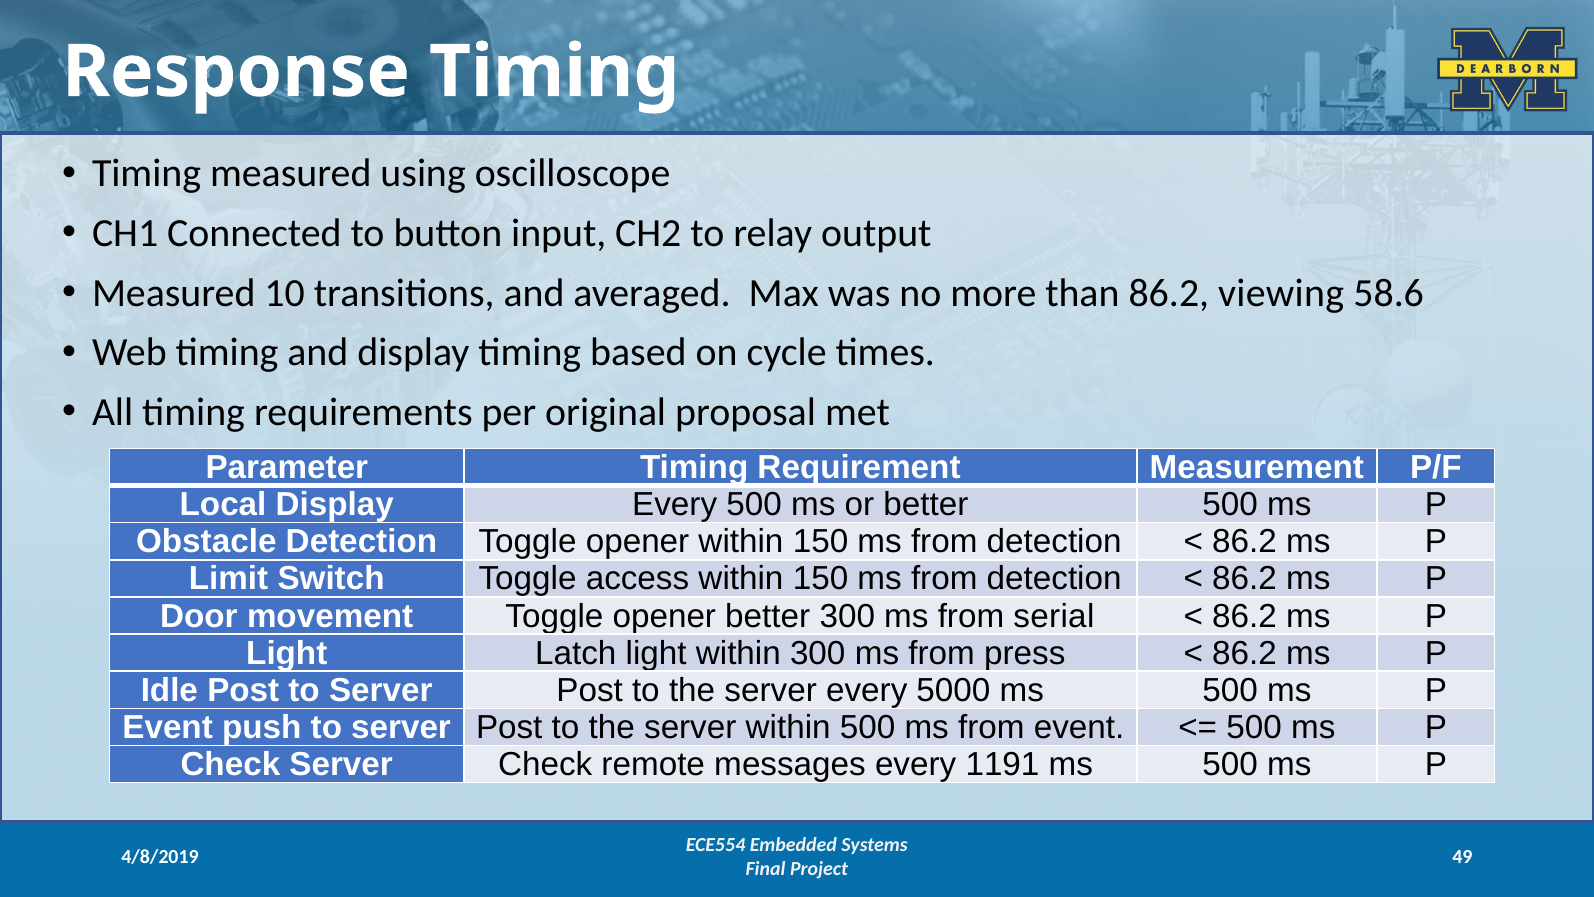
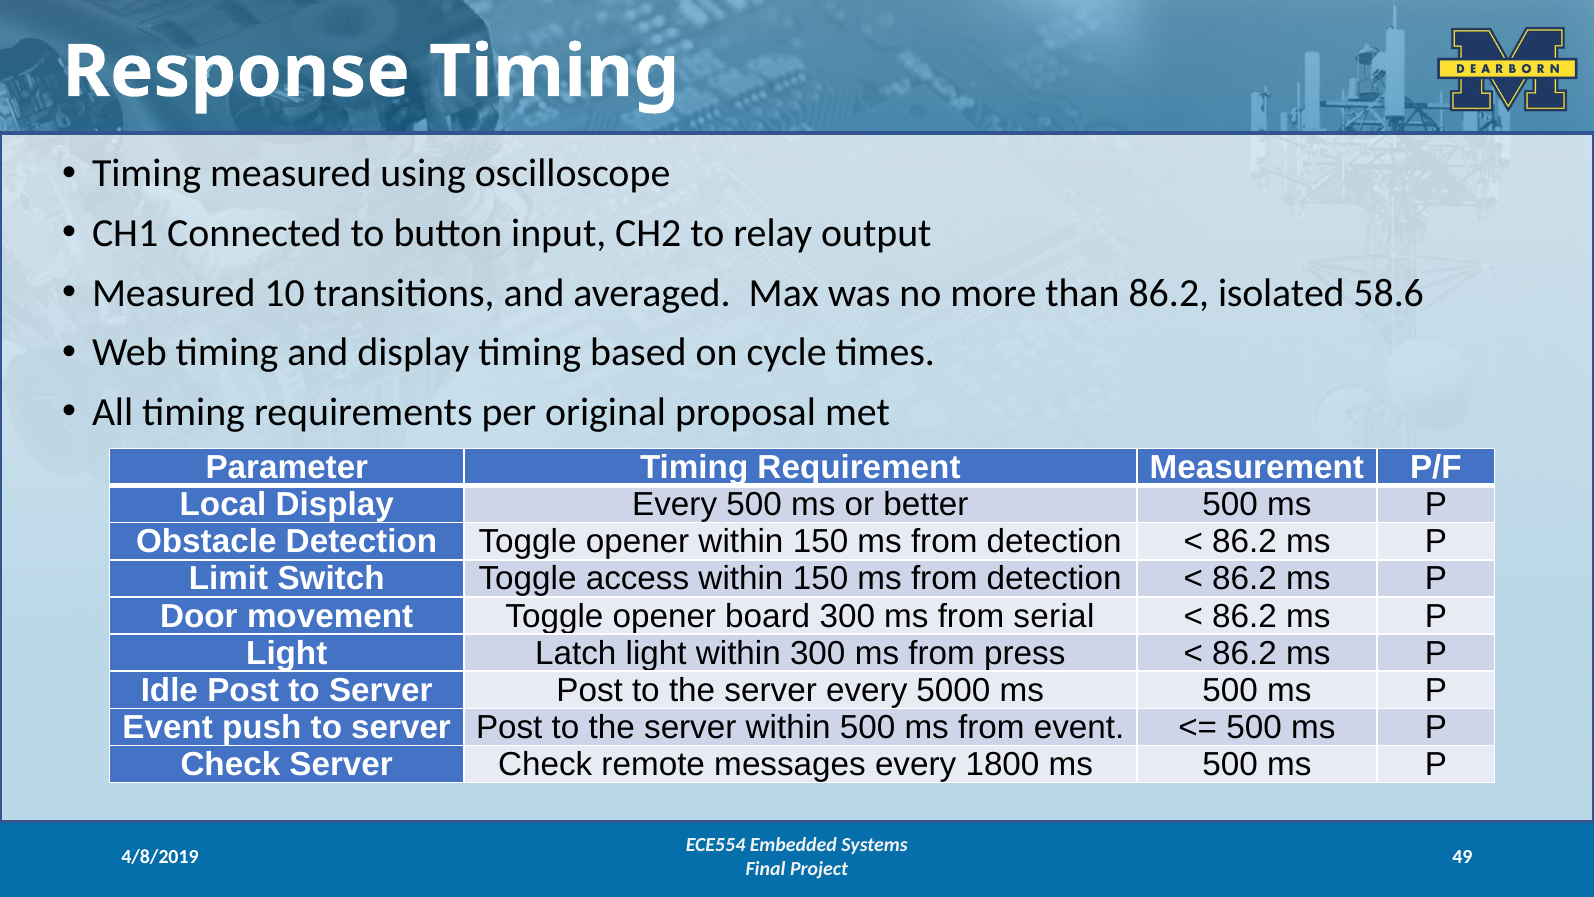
viewing: viewing -> isolated (1281, 293)
opener better: better -> board (768, 616)
1191: 1191 -> 1800 (1002, 764)
